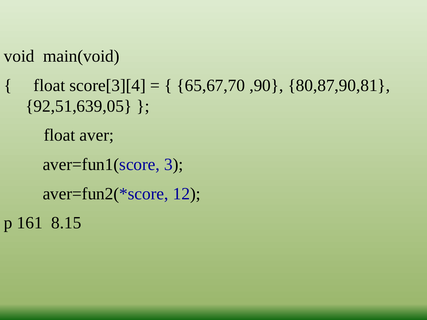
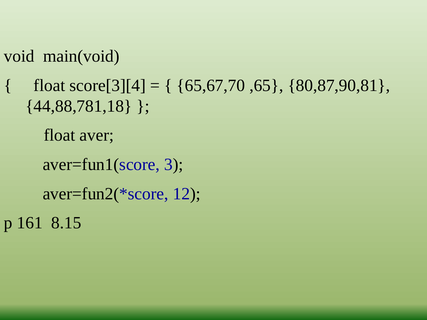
,90: ,90 -> ,65 (266, 85)
92,51,639,05: 92,51,639,05 -> 44,88,781,18 (79, 106)
